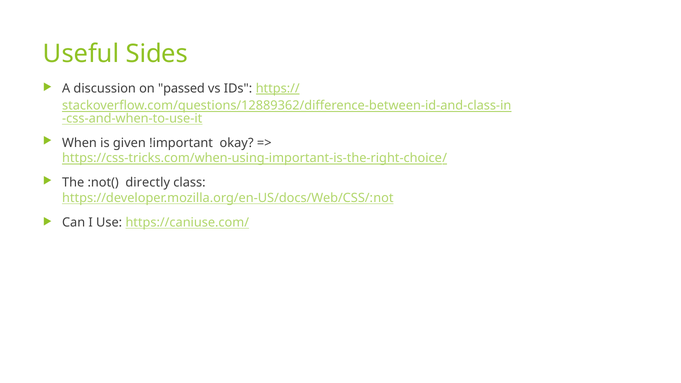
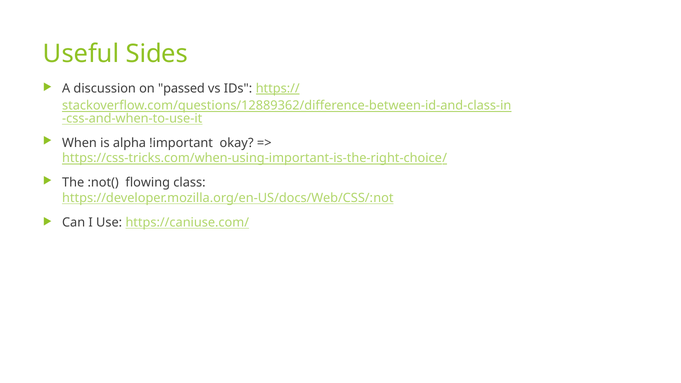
given: given -> alpha (129, 143)
directly: directly -> flowing (148, 183)
